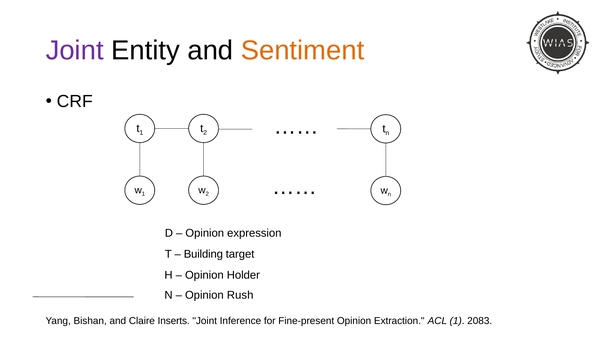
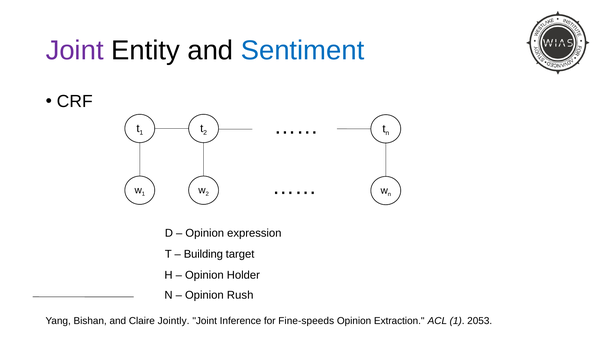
Sentiment colour: orange -> blue (303, 50)
Inserts: Inserts -> Jointly (174, 321)
Fine-present: Fine-present -> Fine-speeds (306, 321)
2083: 2083 -> 2053 (480, 321)
